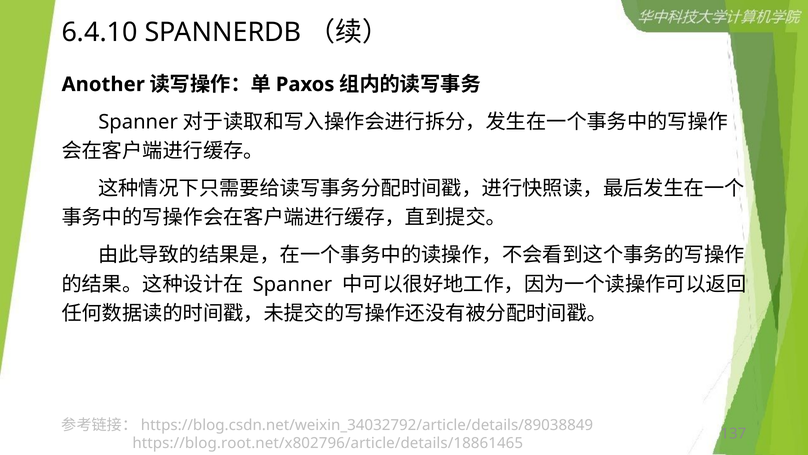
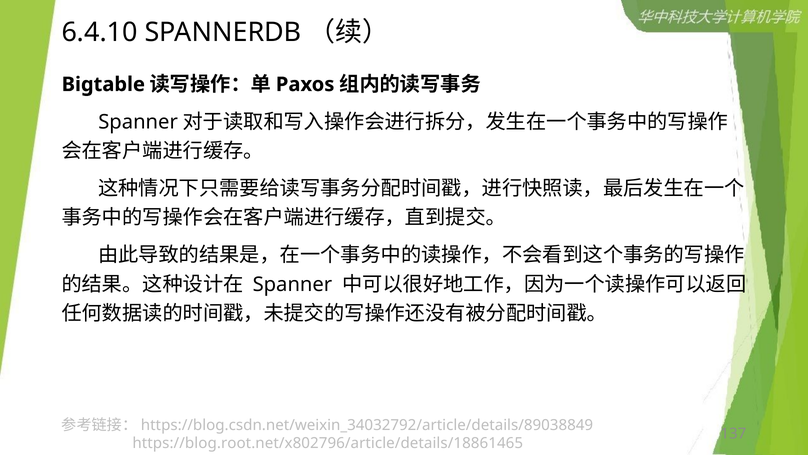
Another: Another -> Bigtable (103, 84)
